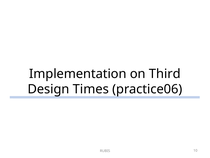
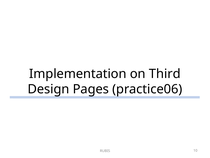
Times: Times -> Pages (91, 89)
